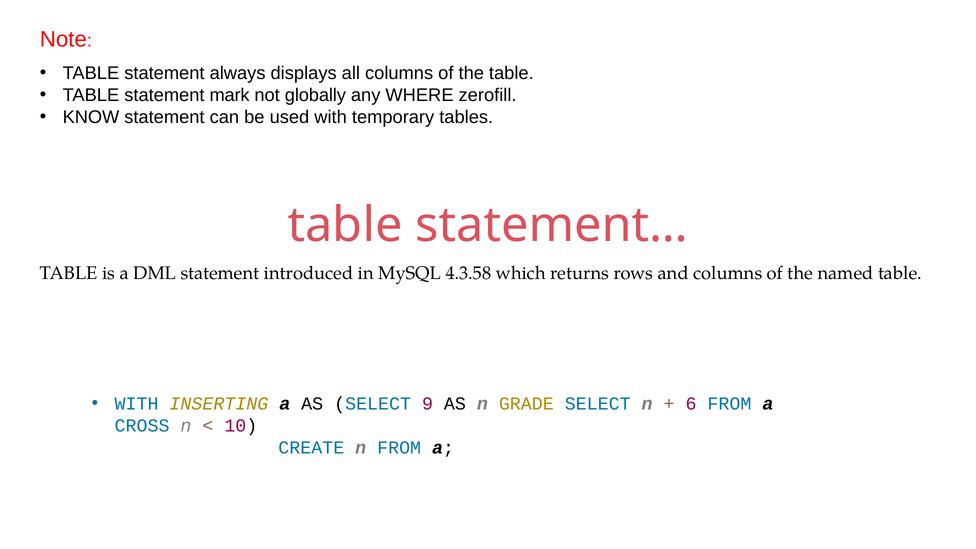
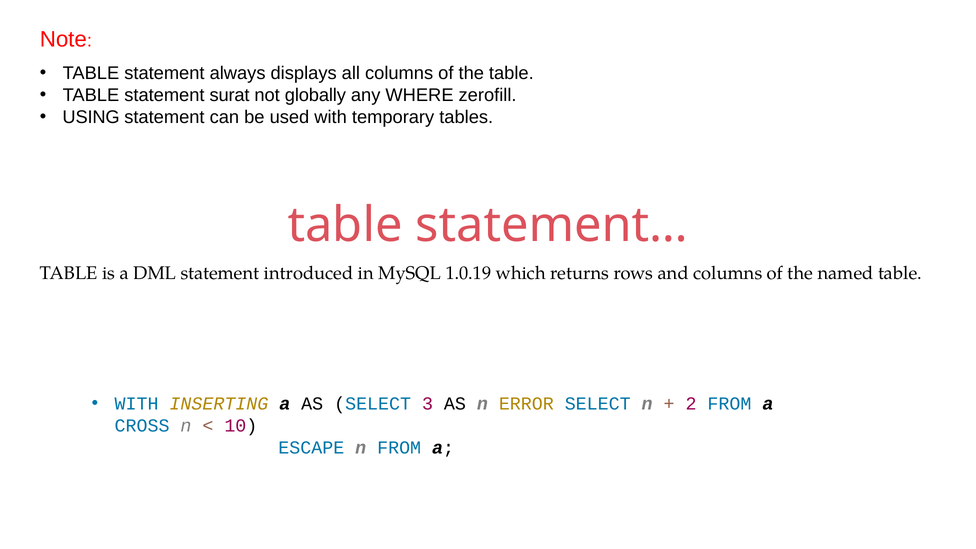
mark: mark -> surat (230, 95)
KNOW: KNOW -> USING (91, 117)
4.3.58: 4.3.58 -> 1.0.19 (468, 273)
9: 9 -> 3 (428, 404)
GRADE: GRADE -> ERROR (526, 404)
6: 6 -> 2 (691, 404)
CREATE: CREATE -> ESCAPE (311, 448)
